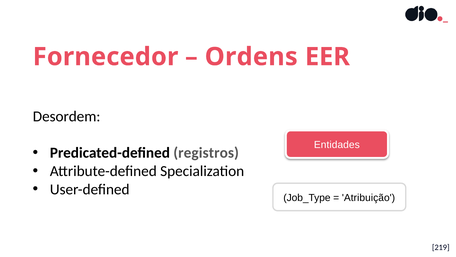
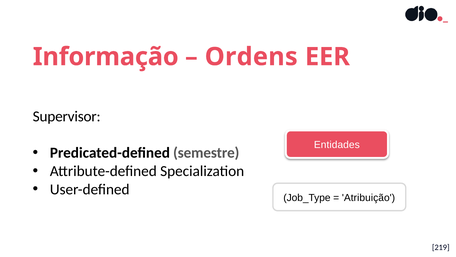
Fornecedor: Fornecedor -> Informação (106, 57)
Desordem: Desordem -> Supervisor (67, 116)
registros: registros -> semestre (206, 153)
